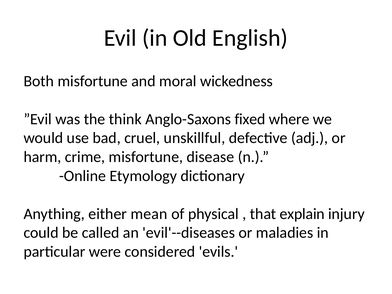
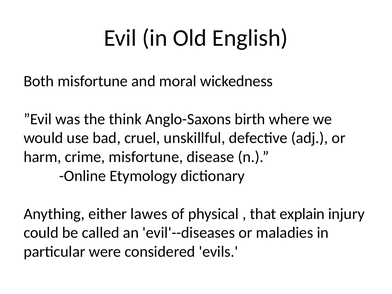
fixed: fixed -> birth (250, 119)
mean: mean -> lawes (149, 214)
